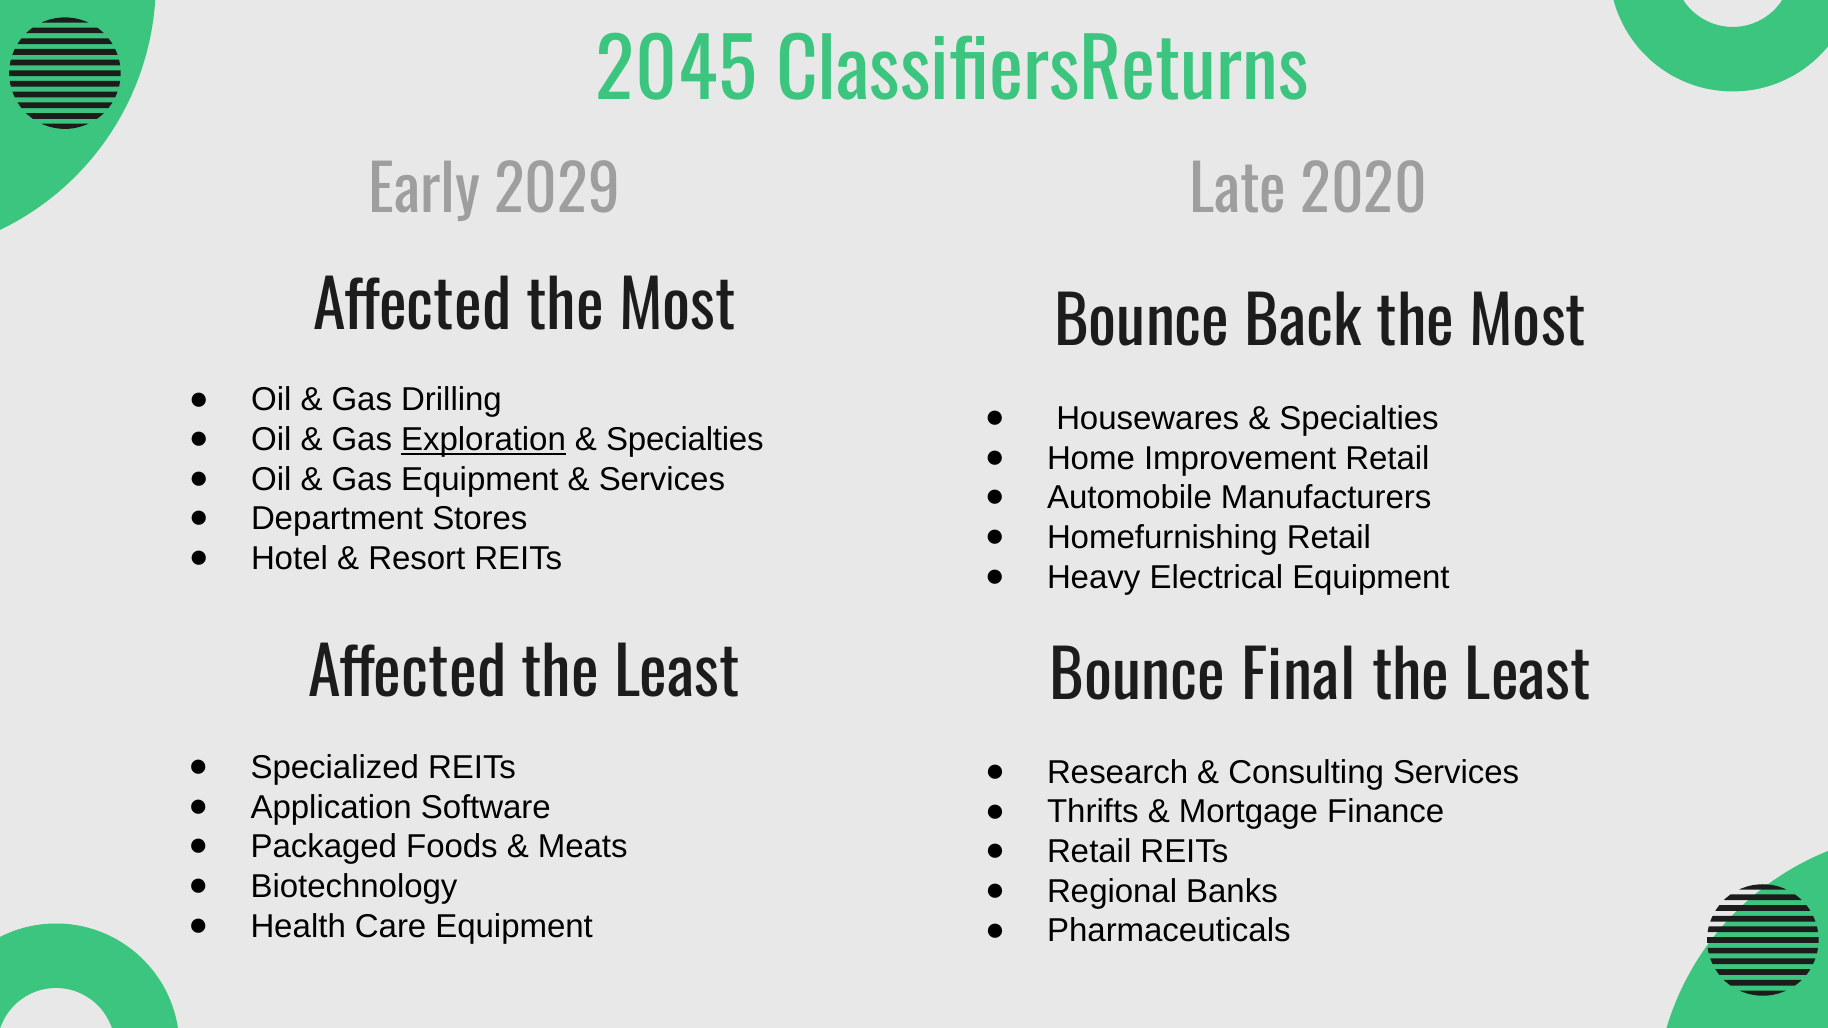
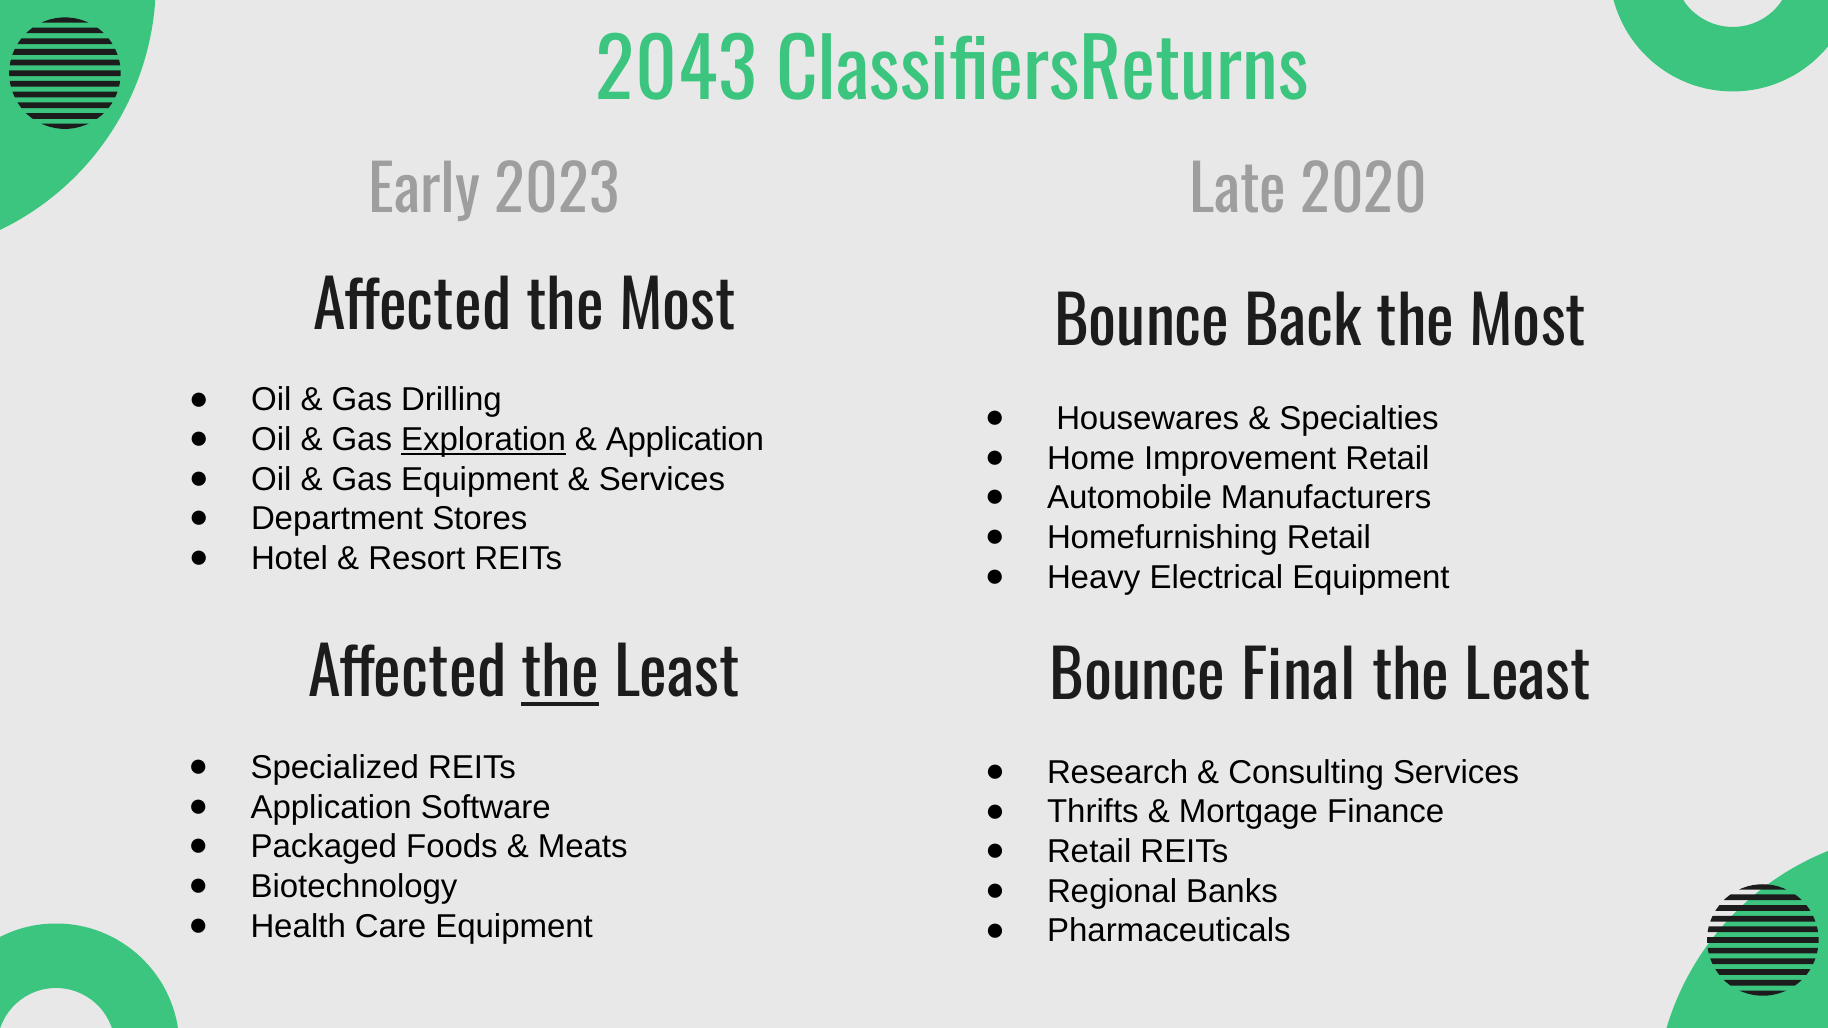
2045: 2045 -> 2043 (676, 73)
2029: 2029 -> 2023 (557, 192)
Specialties: Specialties -> Application (685, 440)
the underline: none -> present (560, 675)
